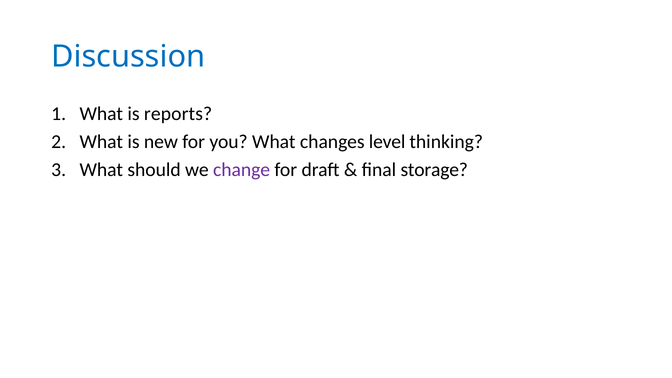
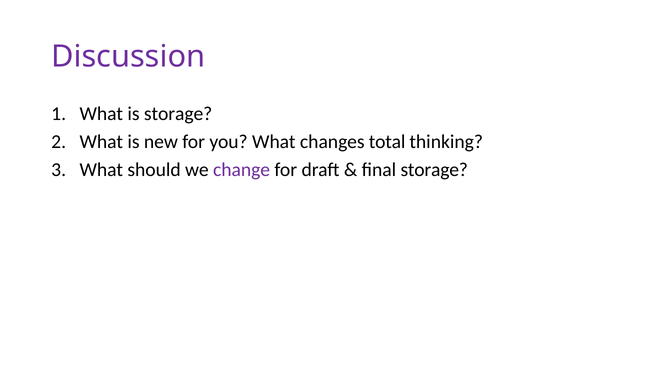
Discussion colour: blue -> purple (128, 56)
is reports: reports -> storage (178, 114)
level: level -> total (387, 142)
